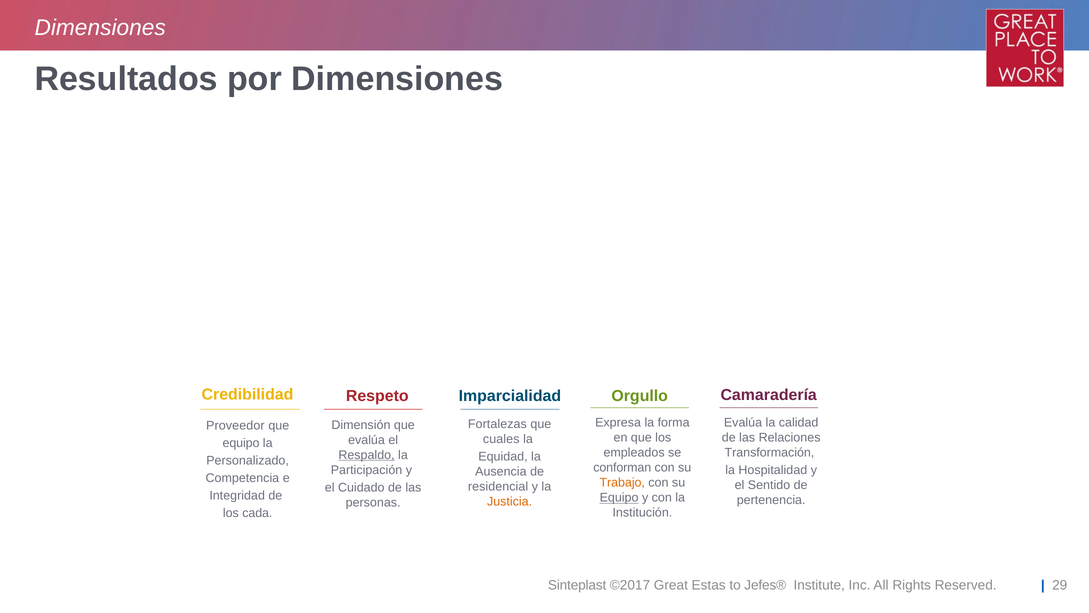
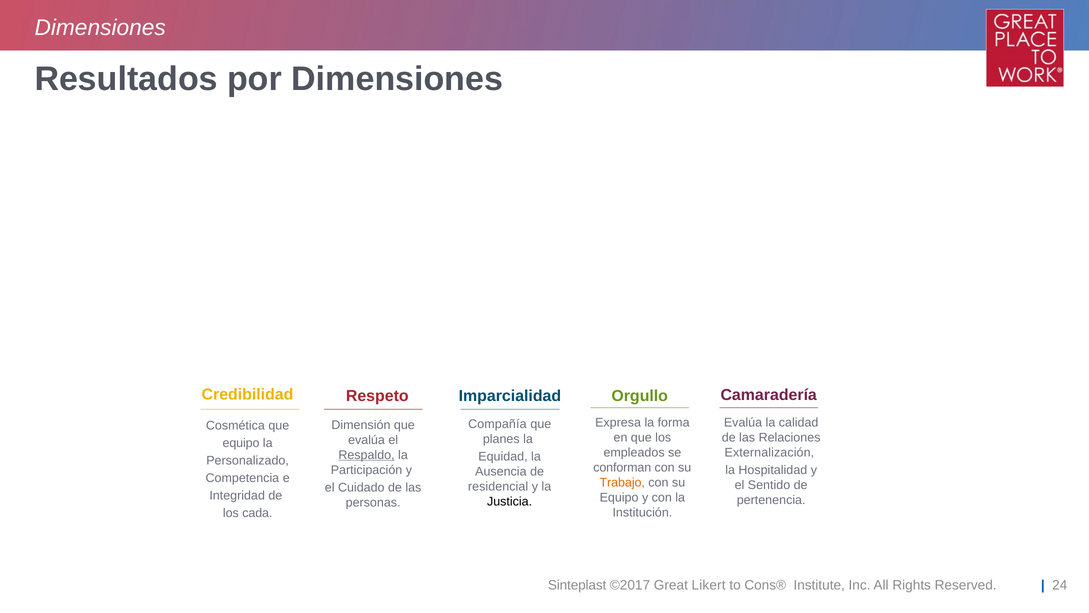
Fortalezas: Fortalezas -> Compañía (497, 424)
Proveedor: Proveedor -> Cosmética (235, 425)
cuales: cuales -> planes (501, 439)
Transformación: Transformación -> Externalización (769, 452)
Equipo underline: present -> none (619, 497)
Justicia colour: orange -> black (510, 501)
Estas: Estas -> Likert (709, 585)
Jefes®: Jefes® -> Cons® (765, 585)
29: 29 -> 24 (1060, 585)
